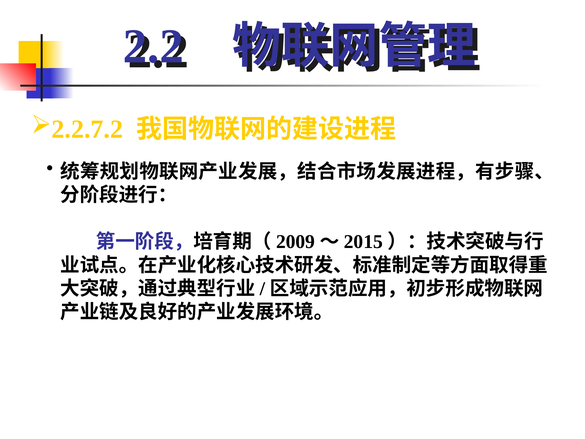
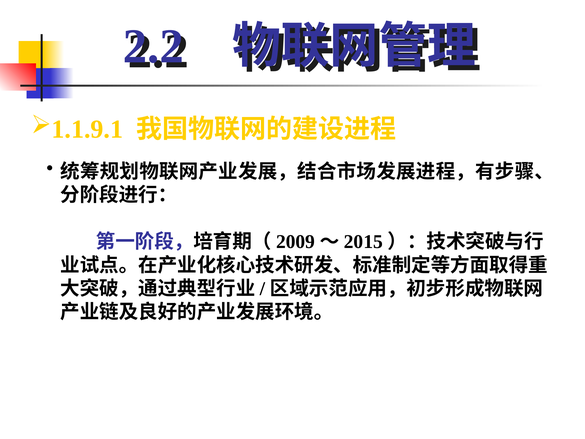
2.2.7.2: 2.2.7.2 -> 1.1.9.1 (87, 129)
